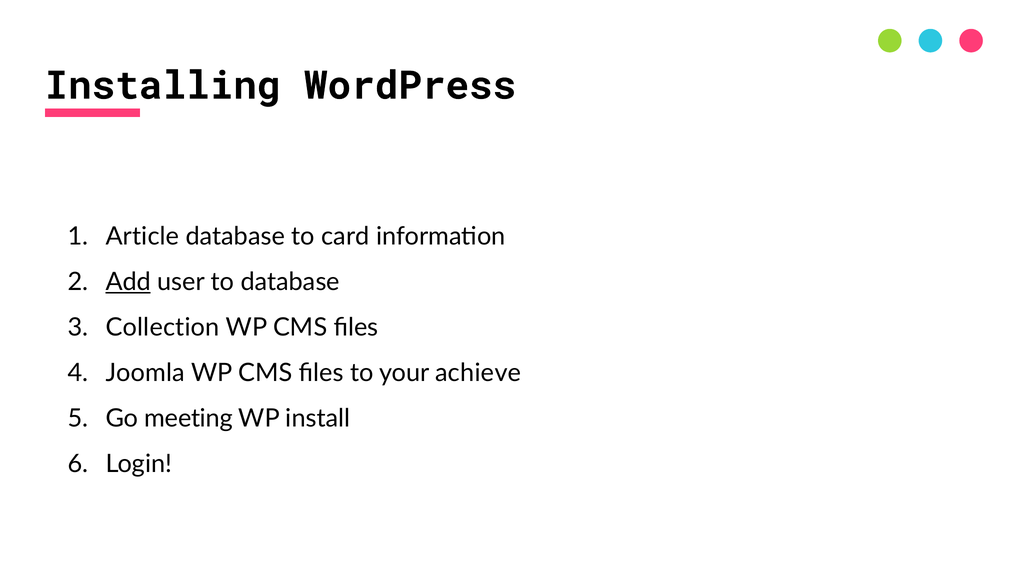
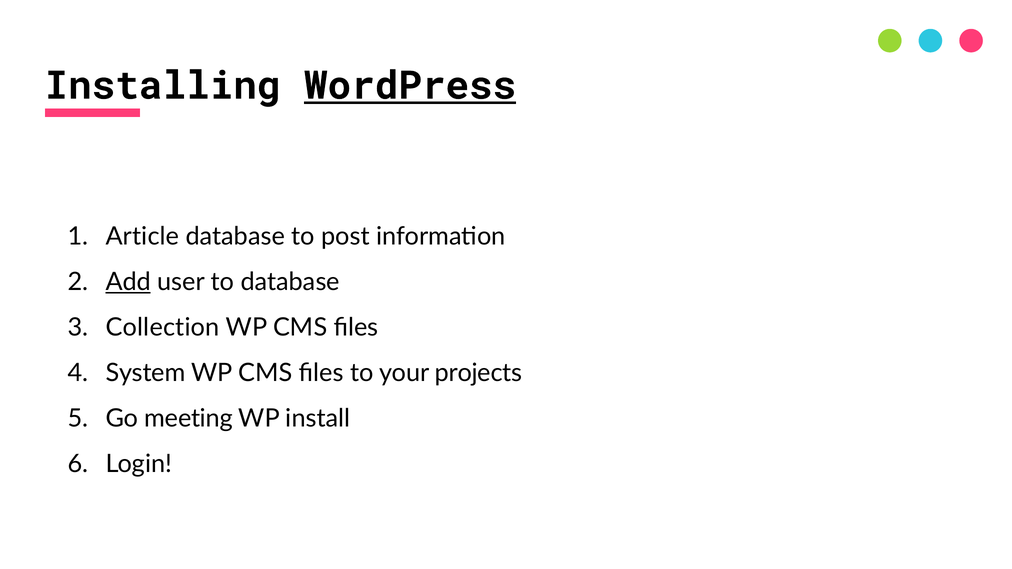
WordPress underline: none -> present (410, 86)
card: card -> post (345, 237)
Joomla: Joomla -> System (145, 373)
achieve: achieve -> projects (478, 373)
